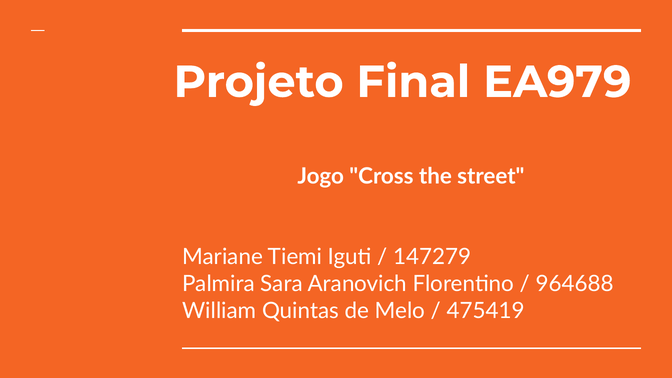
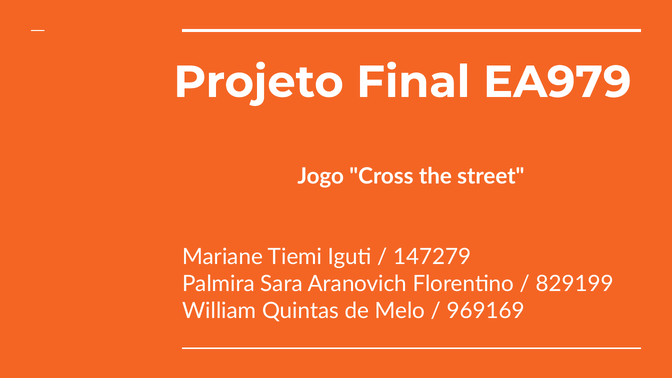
964688: 964688 -> 829199 (575, 284)
475419: 475419 -> 969169 (486, 311)
